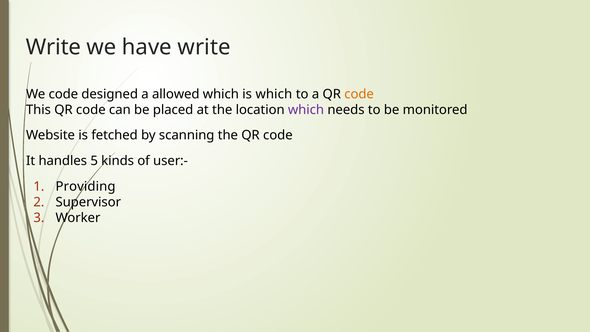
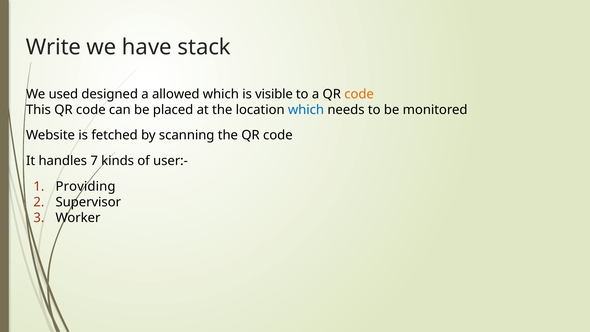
have write: write -> stack (204, 47)
We code: code -> used (63, 94)
is which: which -> visible (274, 94)
which colour: purple -> blue (306, 110)
5: 5 -> 7 (94, 161)
